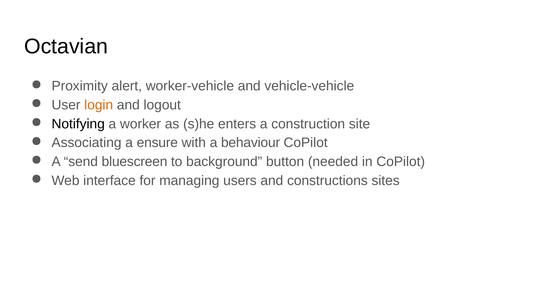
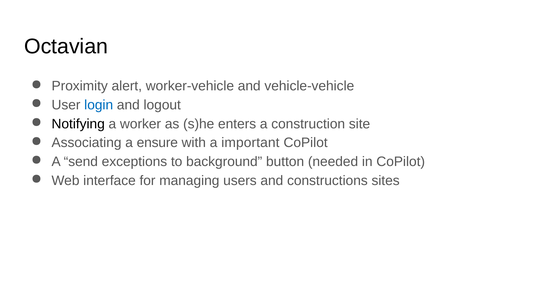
login colour: orange -> blue (99, 105)
behaviour: behaviour -> important (250, 143)
bluescreen: bluescreen -> exceptions (134, 162)
